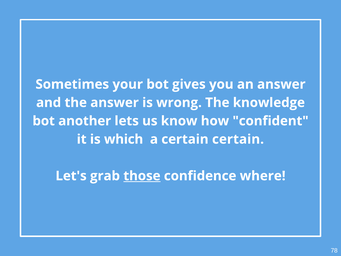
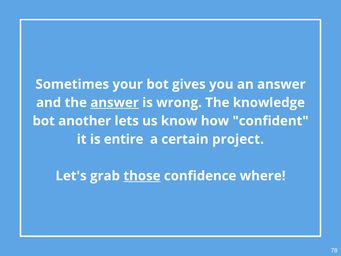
answer underline: none -> present (115, 103)
which: which -> entire (124, 139)
certain certain: certain -> project (238, 139)
